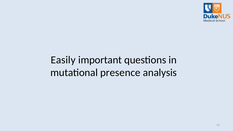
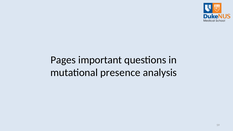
Easily: Easily -> Pages (63, 60)
